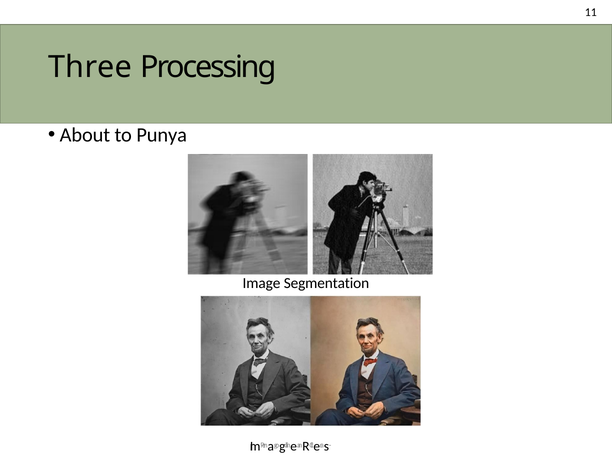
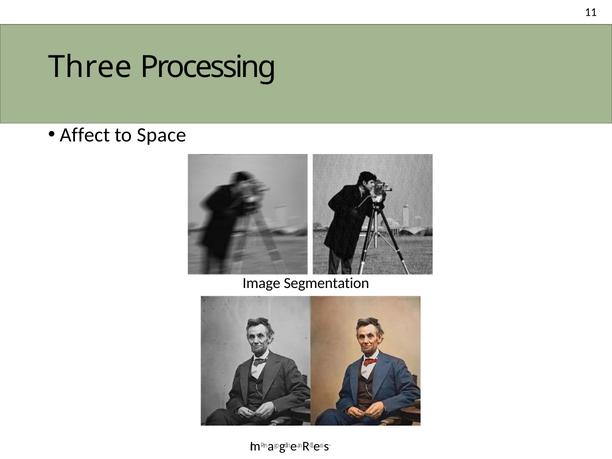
About: About -> Affect (85, 135)
Punya: Punya -> Space (162, 135)
